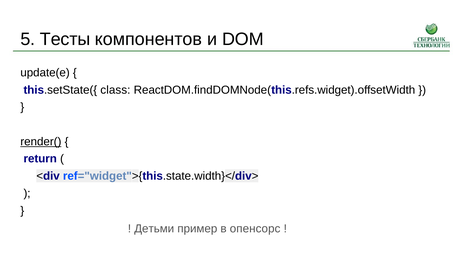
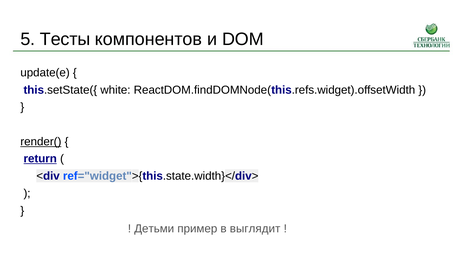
class: class -> white (115, 90)
return underline: none -> present (40, 159)
опенсорc: опенсорc -> выглядит (255, 229)
